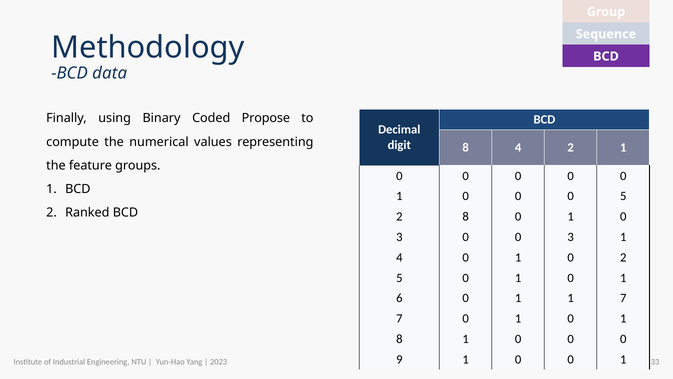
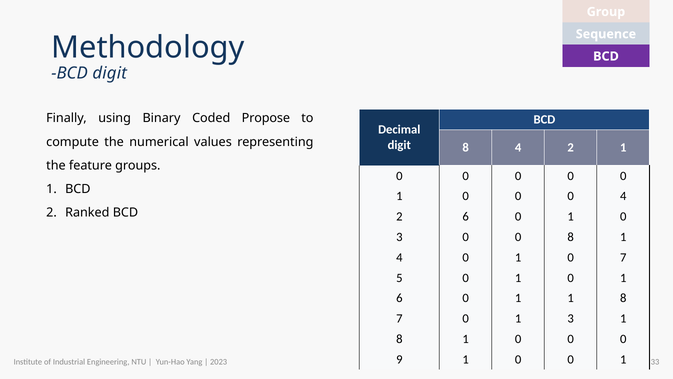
BCD data: data -> digit (110, 73)
0 5: 5 -> 4 (623, 196)
2 8: 8 -> 6 (466, 216)
0 0 3: 3 -> 8 (571, 237)
0 2: 2 -> 7 (623, 257)
1 1 7: 7 -> 8 (623, 298)
7 0 1 0: 0 -> 3 (571, 318)
